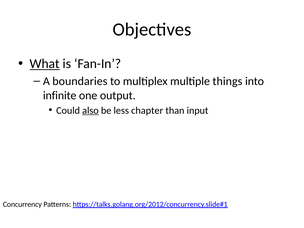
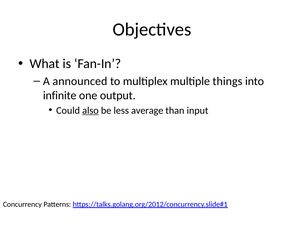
What underline: present -> none (45, 64)
boundaries: boundaries -> announced (80, 81)
chapter: chapter -> average (147, 110)
